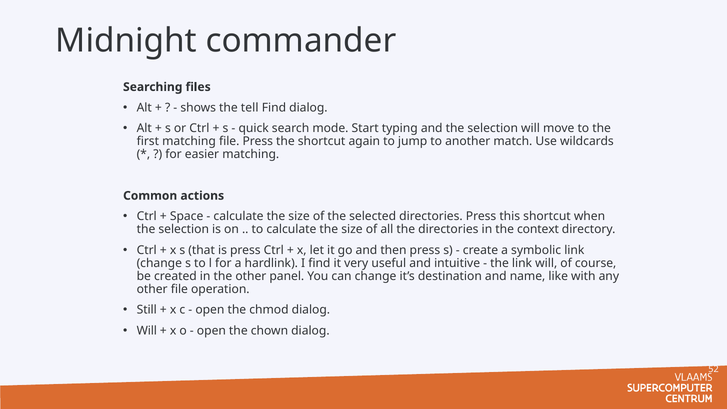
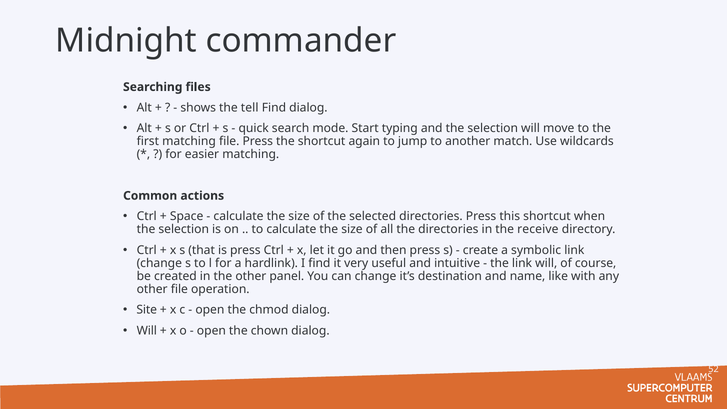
context: context -> receive (538, 229)
Still: Still -> Site (147, 310)
